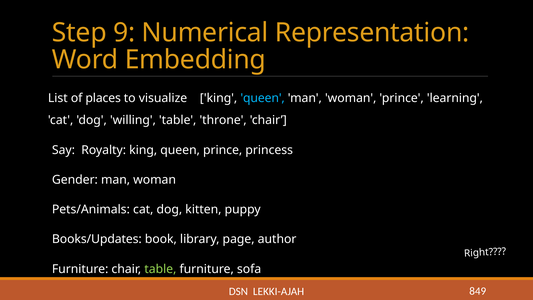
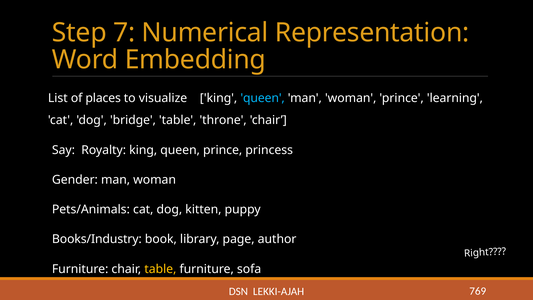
9: 9 -> 7 (124, 33)
willing: willing -> bridge (133, 120)
Books/Updates: Books/Updates -> Books/Industry (97, 239)
table colour: light green -> yellow (160, 269)
849: 849 -> 769 (478, 291)
